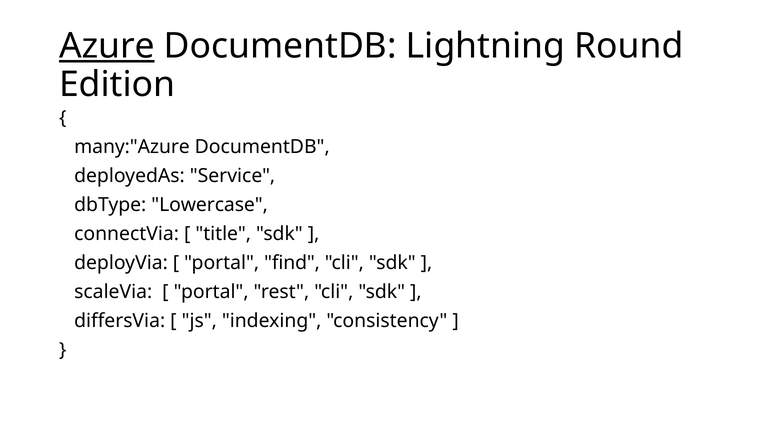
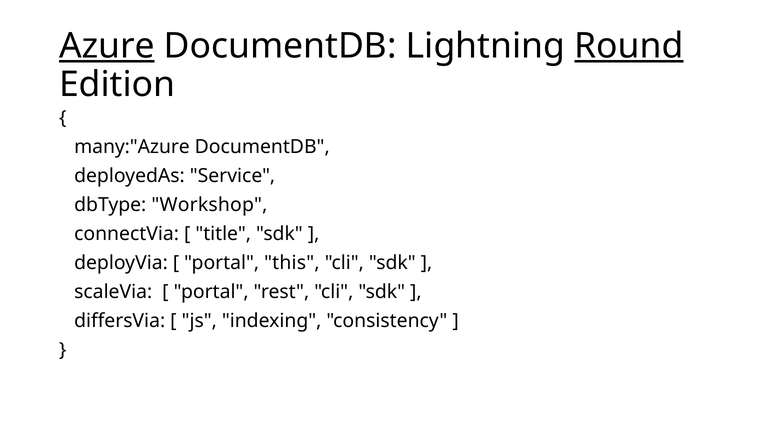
Round underline: none -> present (629, 46)
Lowercase: Lowercase -> Workshop (209, 205)
find: find -> this (292, 263)
